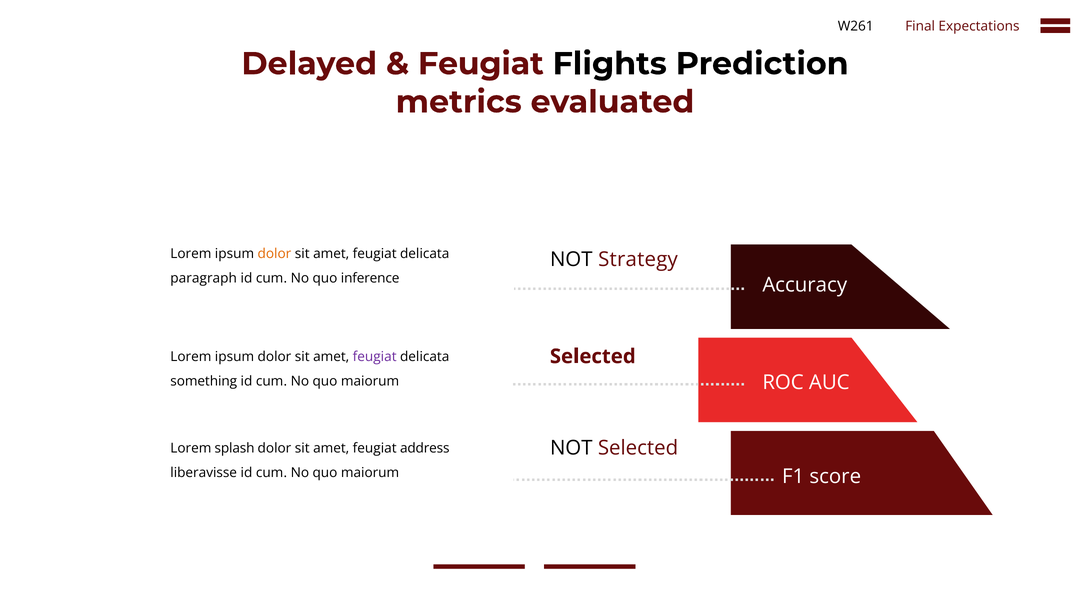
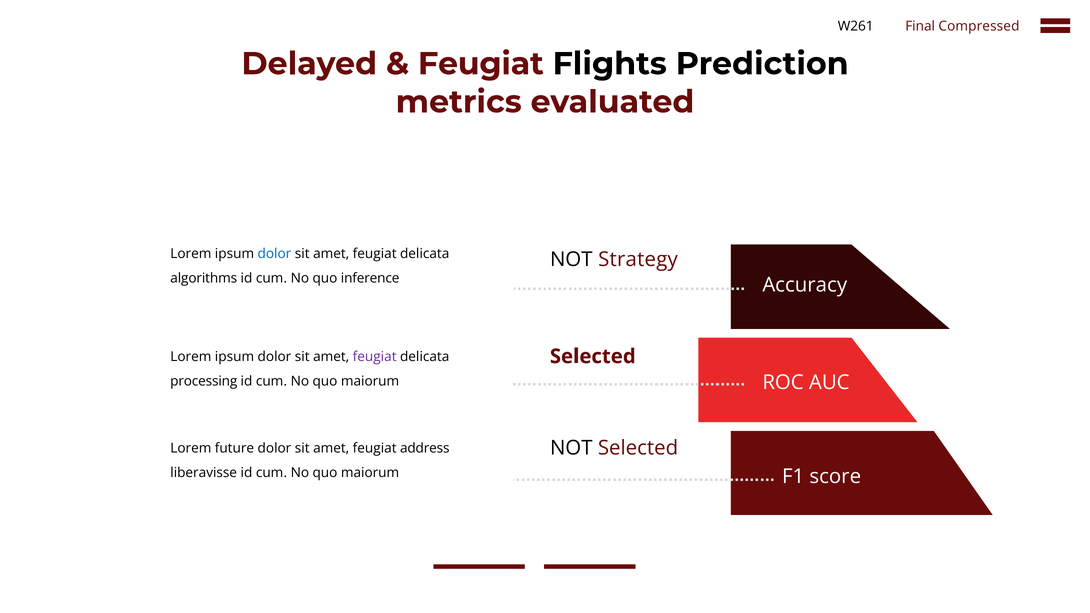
Expectations: Expectations -> Compressed (979, 26)
dolor colour: orange -> blue (274, 254)
paragraph: paragraph -> algorithms (204, 278)
something: something -> processing (204, 382)
splash: splash -> future (234, 448)
